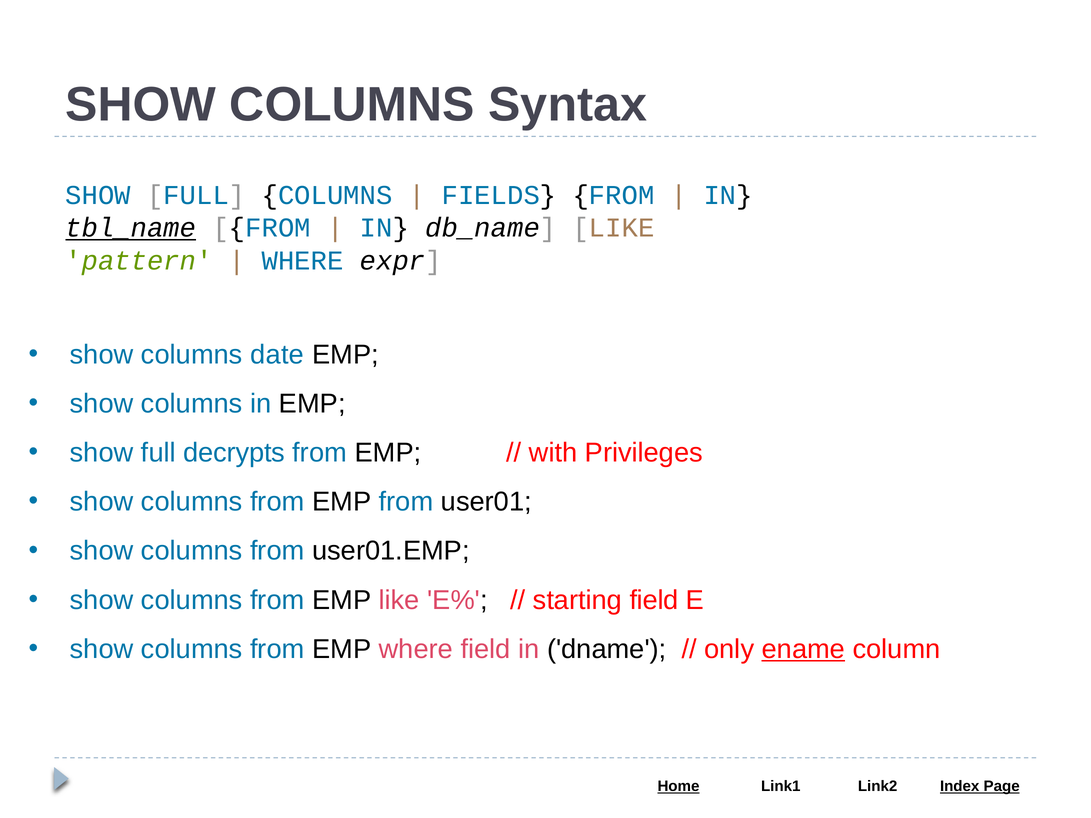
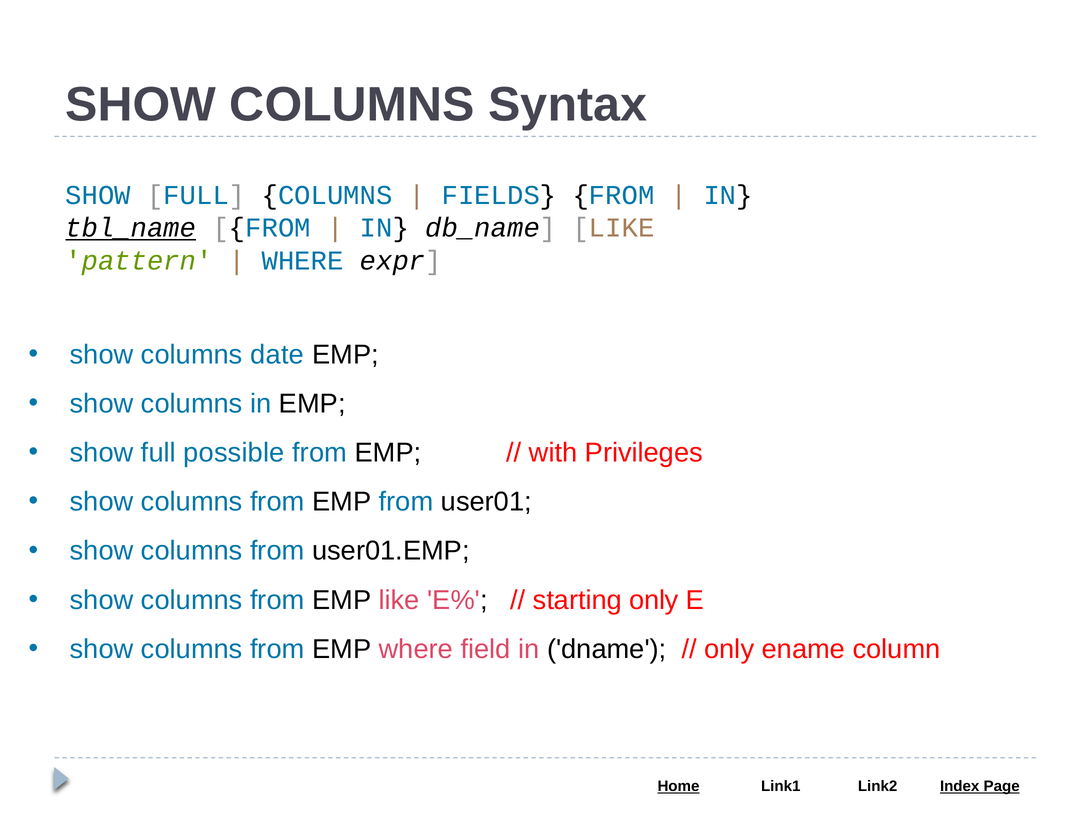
decrypts: decrypts -> possible (234, 453)
starting field: field -> only (654, 600)
ename underline: present -> none (803, 649)
